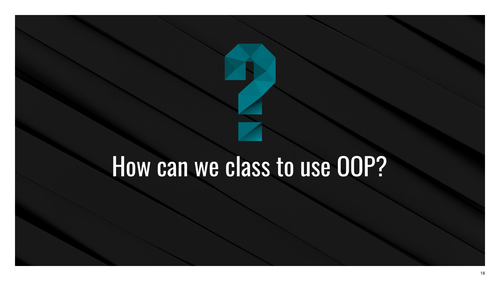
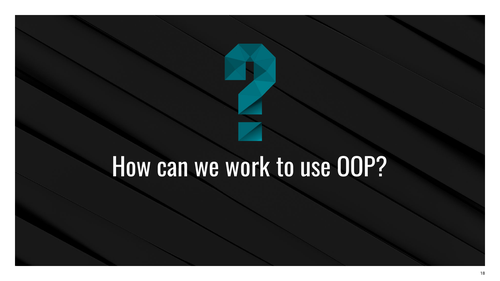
class: class -> work (248, 168)
